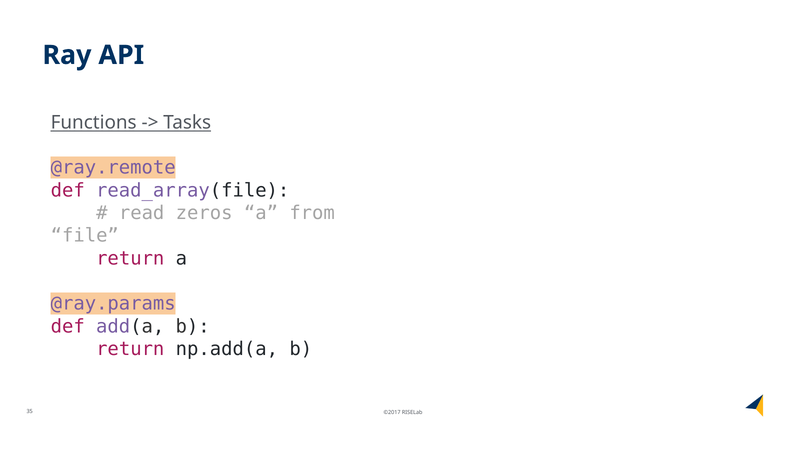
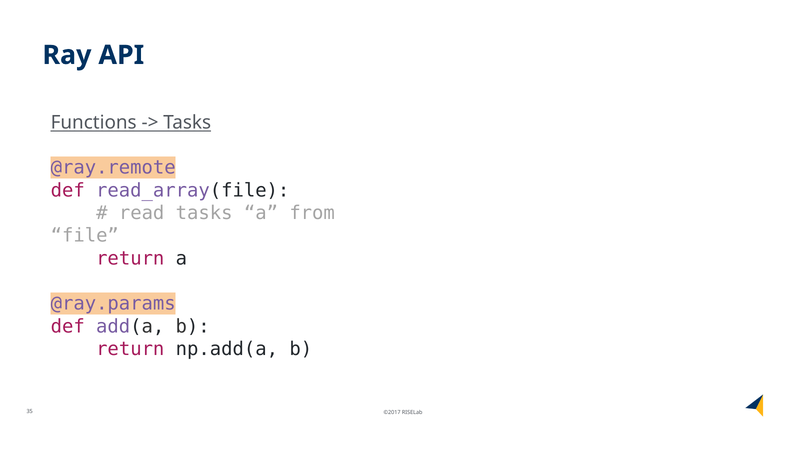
read zeros: zeros -> tasks (204, 213)
